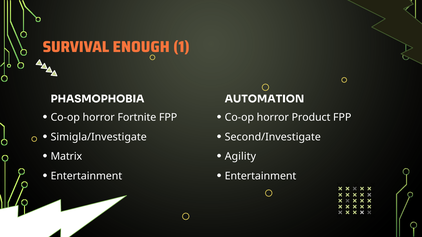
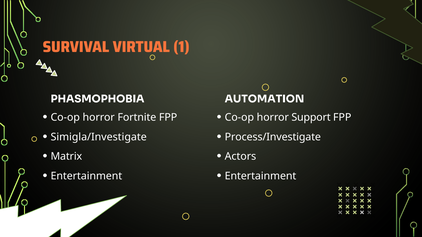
ENOUGH: ENOUGH -> VIRTUAL (141, 47)
Product: Product -> Support (311, 118)
Second/Investigate: Second/Investigate -> Process/Investigate (273, 137)
Agility: Agility -> Actors (240, 157)
